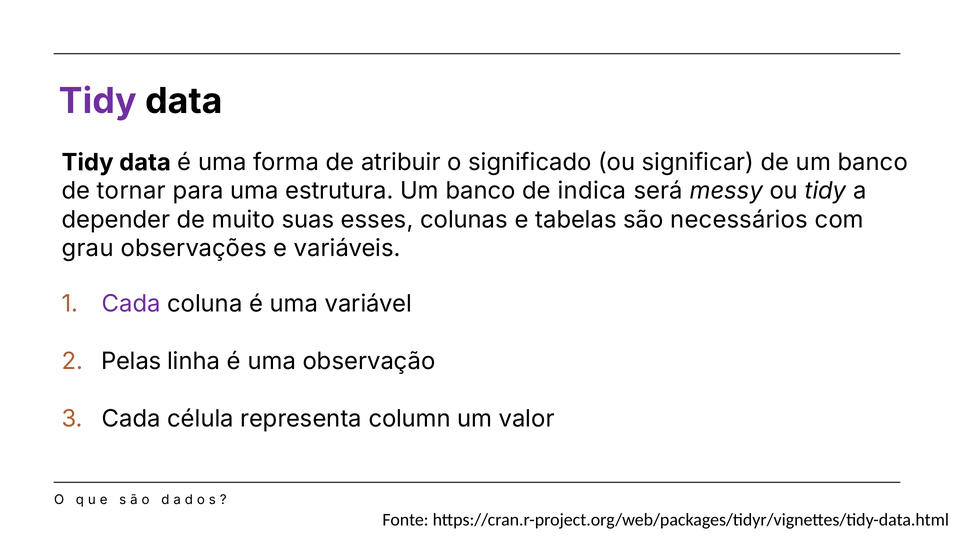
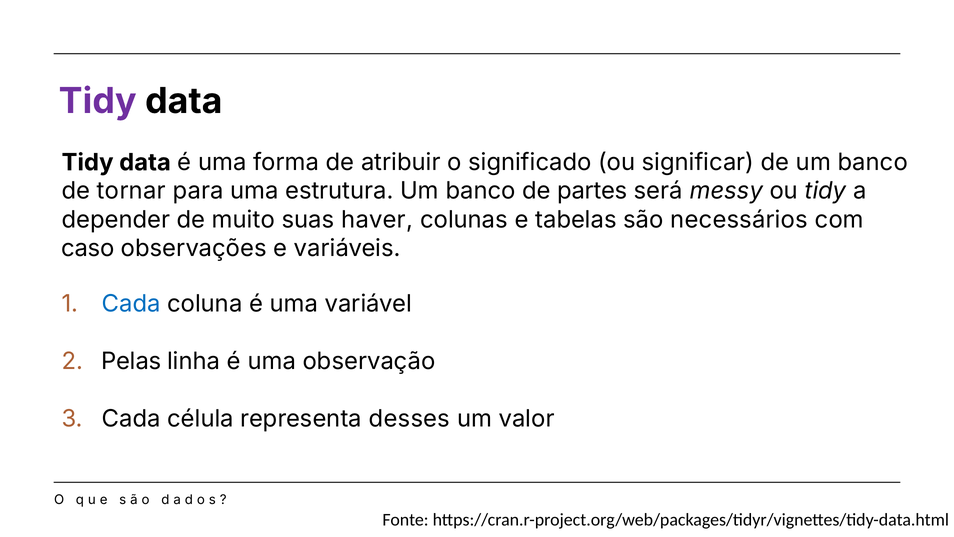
indica: indica -> partes (592, 191)
esses: esses -> haver (377, 220)
grau: grau -> caso (88, 248)
Cada colour: purple -> blue (131, 304)
column: column -> desses (409, 418)
